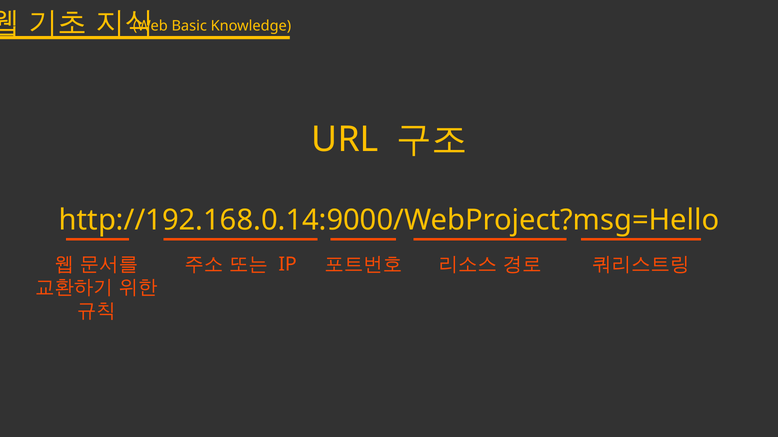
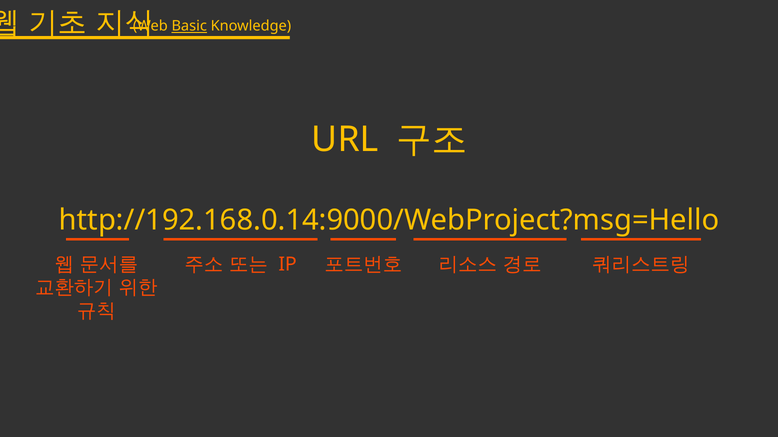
Basic underline: none -> present (189, 26)
